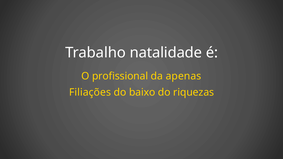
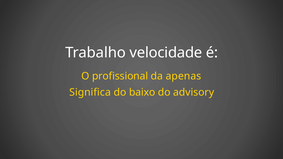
natalidade: natalidade -> velocidade (166, 53)
Filiações: Filiações -> Significa (90, 92)
riquezas: riquezas -> advisory (194, 92)
